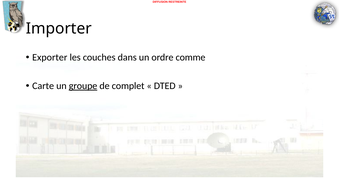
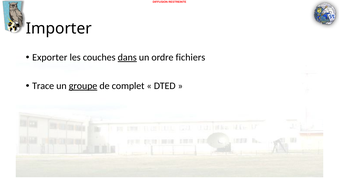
dans underline: none -> present (127, 57)
comme: comme -> fichiers (190, 57)
Carte: Carte -> Trace (43, 86)
